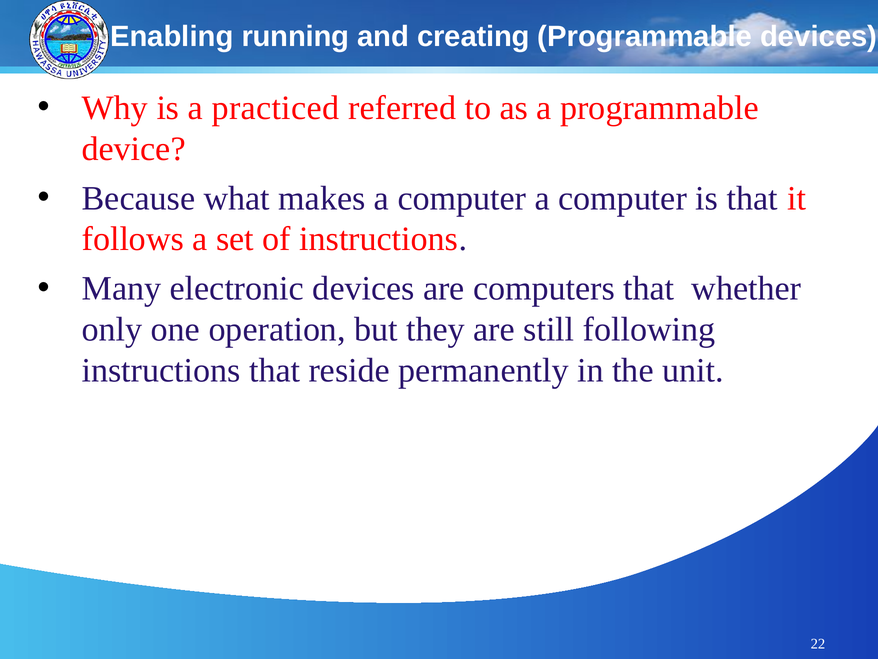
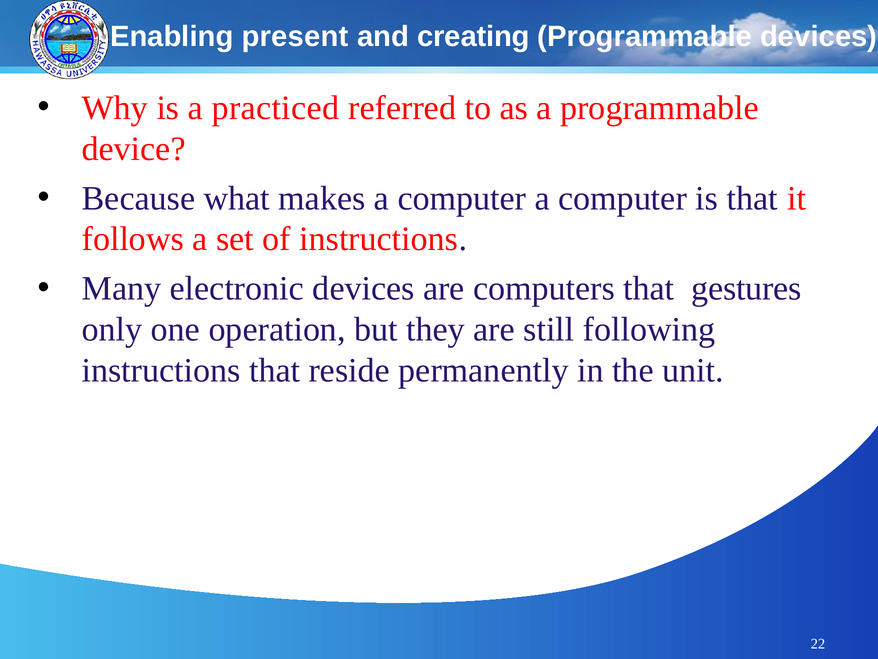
running: running -> present (295, 36)
whether: whether -> gestures (746, 288)
